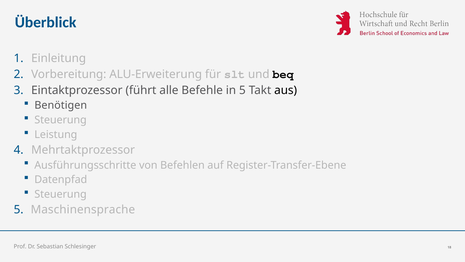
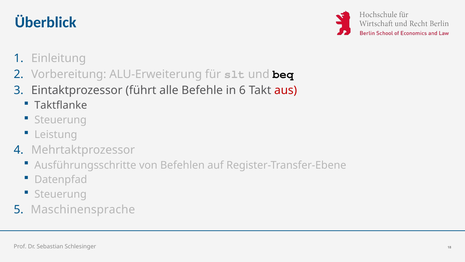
in 5: 5 -> 6 (242, 90)
aus colour: black -> red (286, 90)
Benötigen: Benötigen -> Taktflanke (61, 105)
